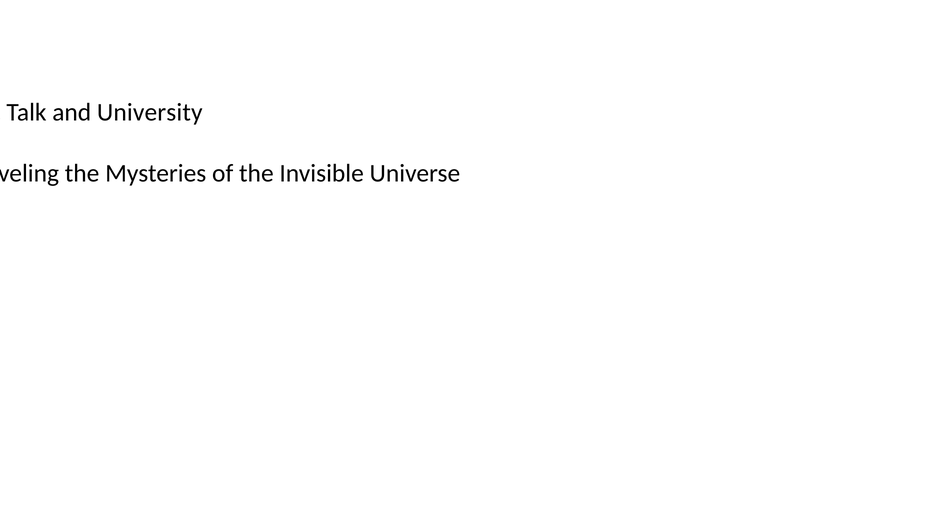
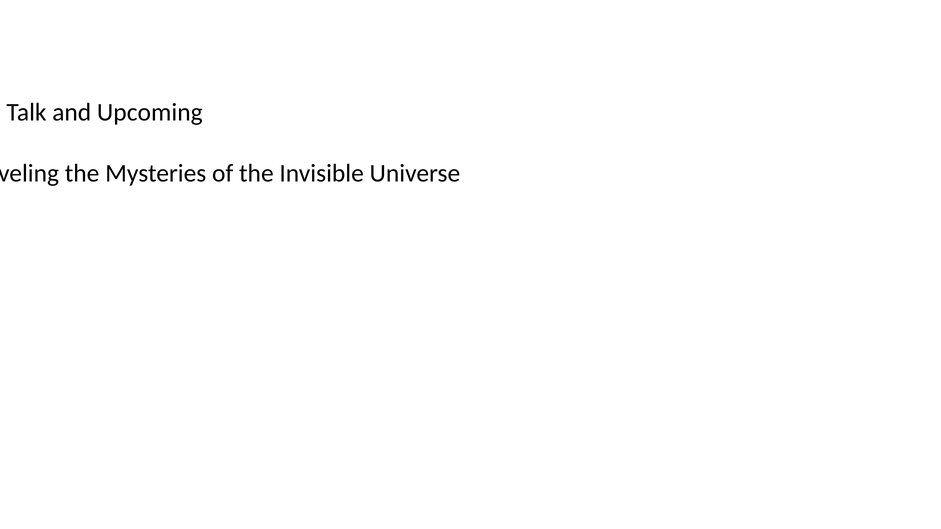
and University: University -> Upcoming (150, 112)
